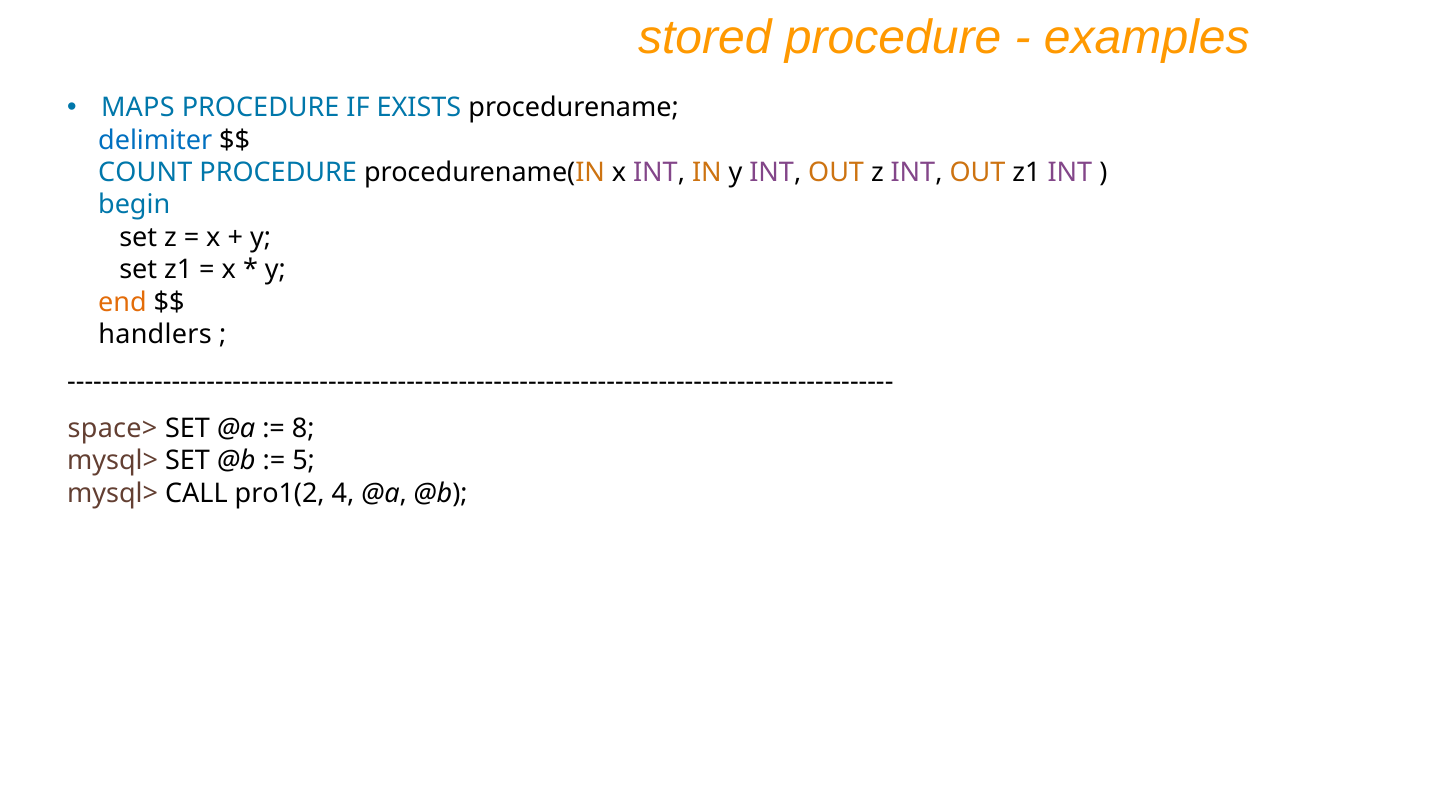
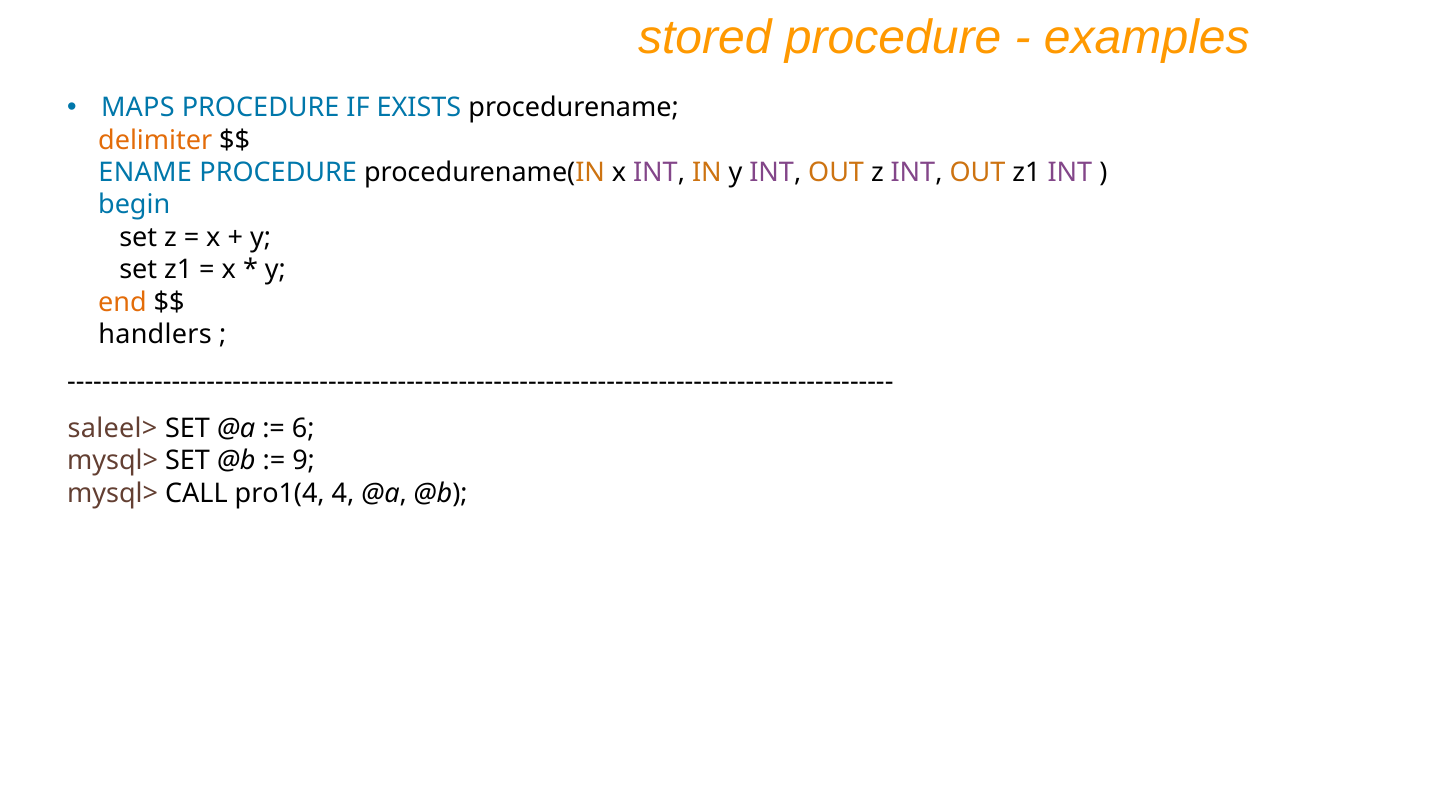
delimiter colour: blue -> orange (155, 140)
COUNT: COUNT -> ENAME (145, 172)
space>: space> -> saleel> (113, 428)
8: 8 -> 6 (303, 428)
5: 5 -> 9 (304, 461)
pro1(2: pro1(2 -> pro1(4 (280, 493)
